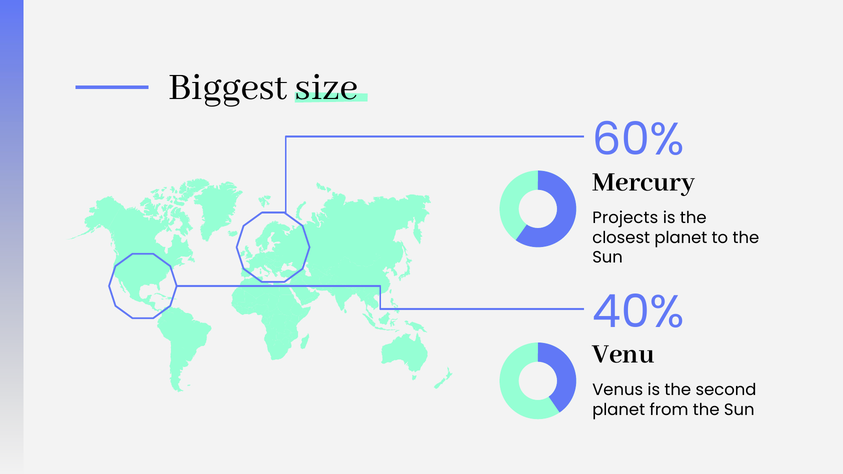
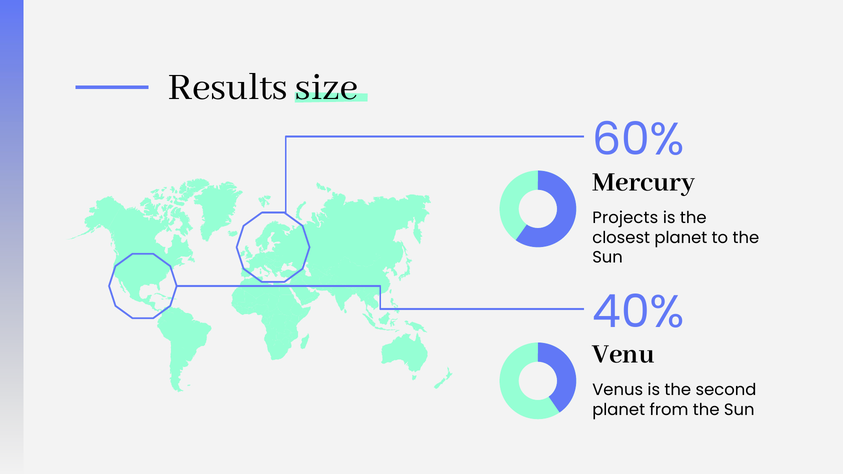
Biggest: Biggest -> Results (228, 86)
